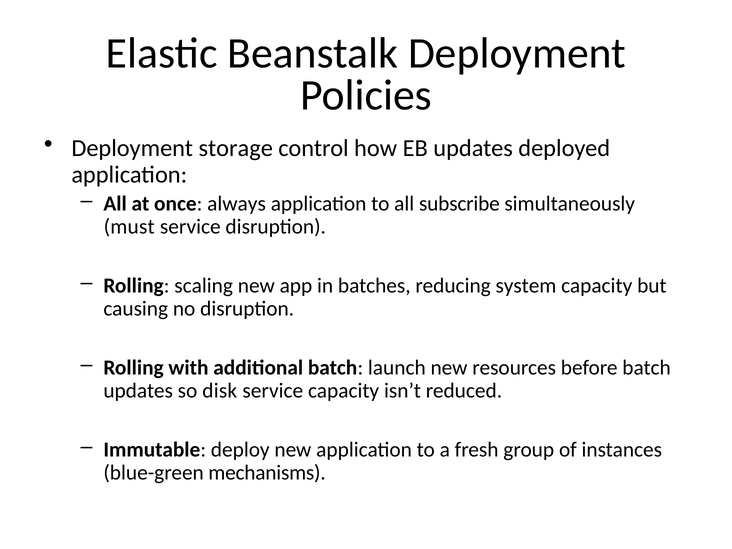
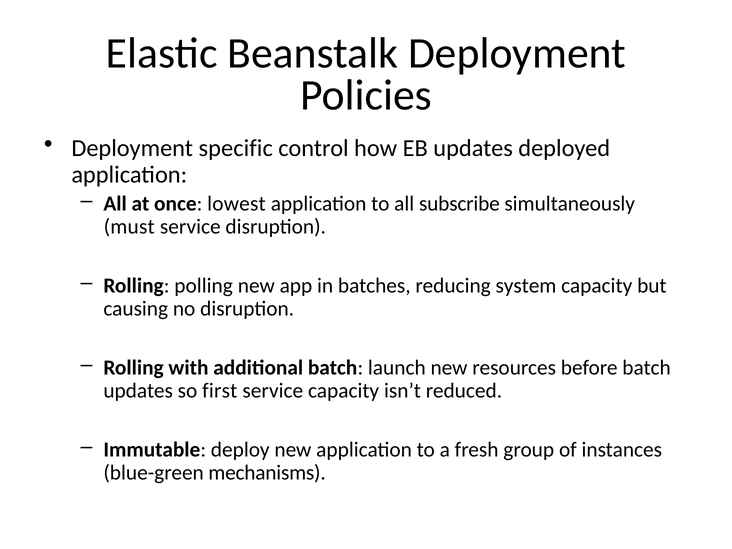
storage: storage -> specific (236, 148)
always: always -> lowest (236, 204)
scaling: scaling -> polling (204, 286)
disk: disk -> first (220, 391)
